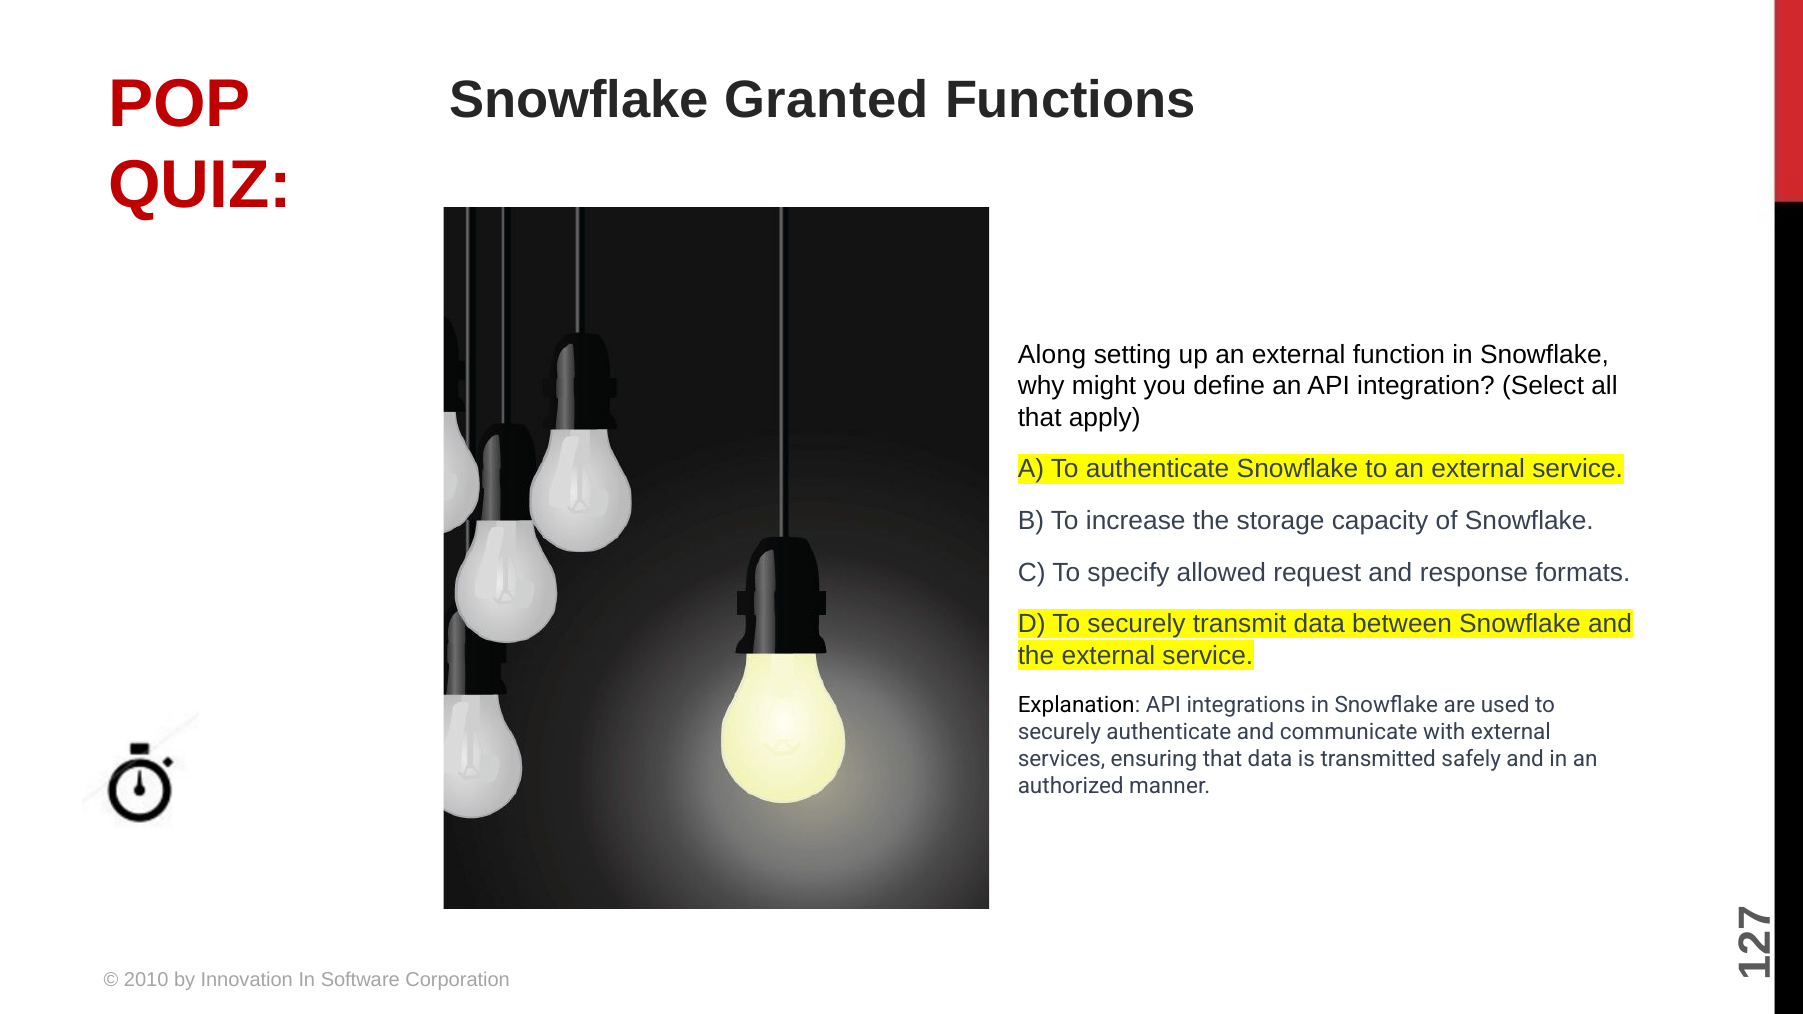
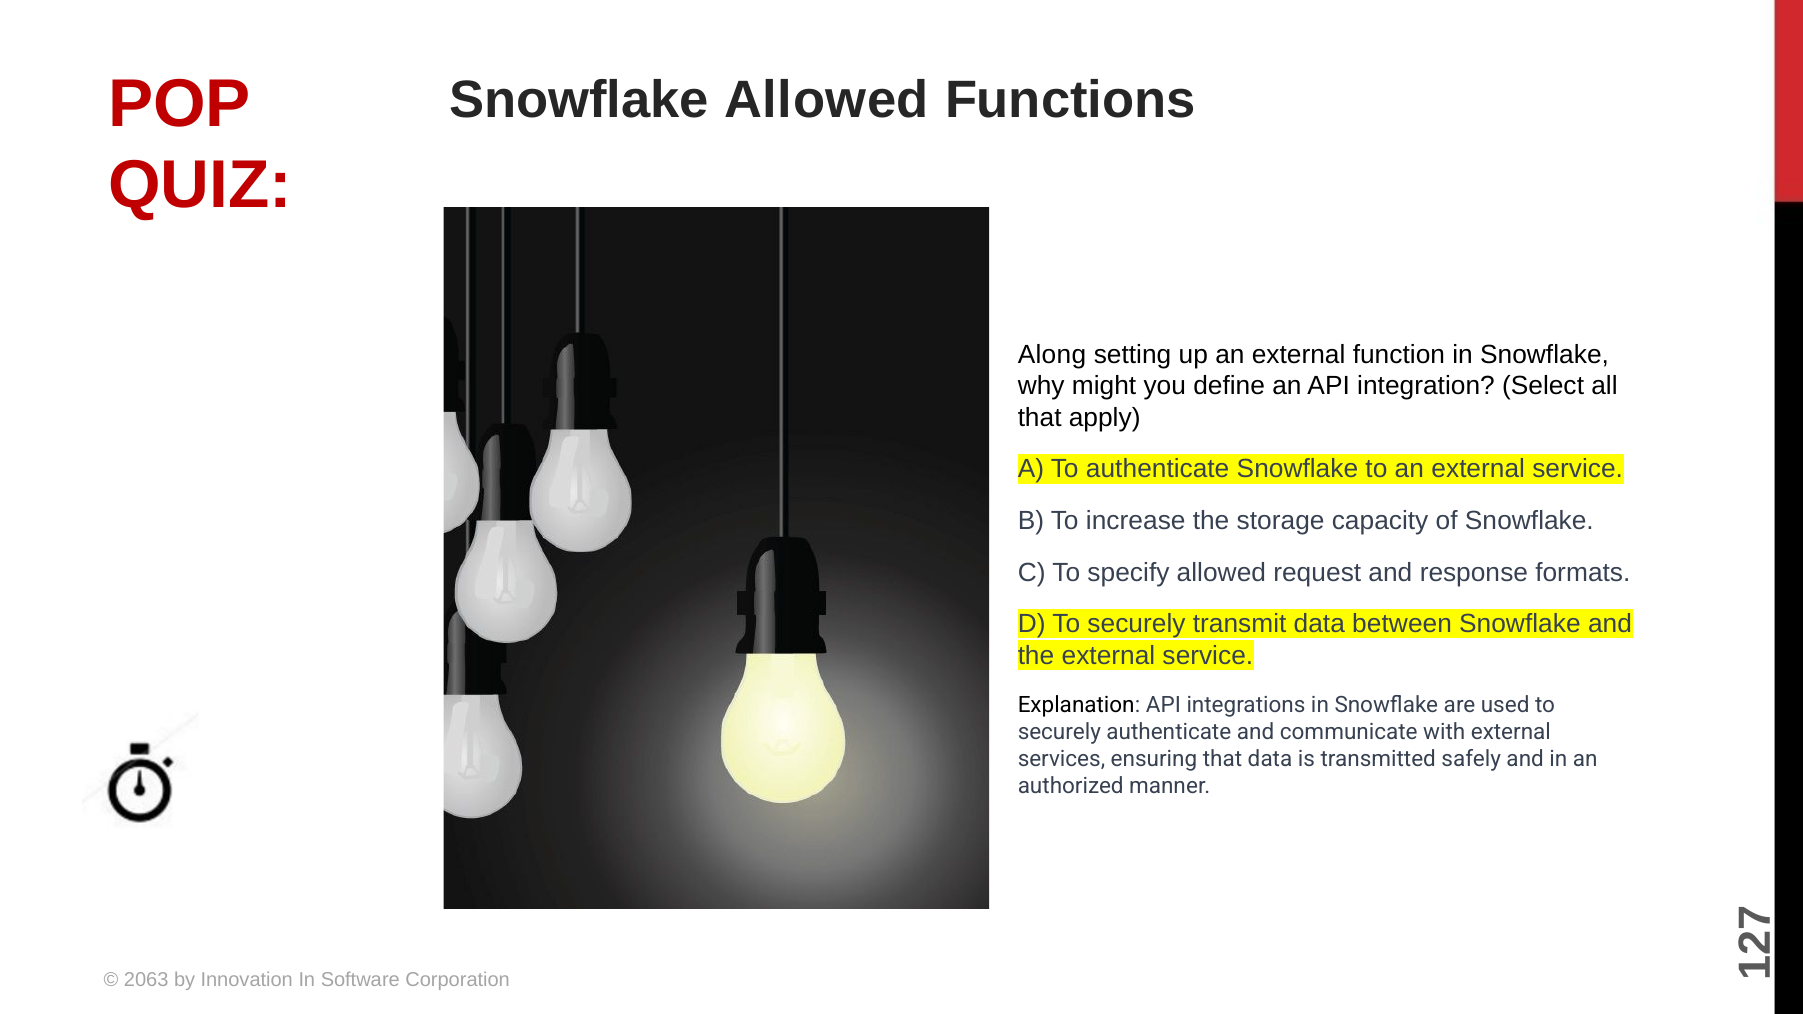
Snowflake Granted: Granted -> Allowed (827, 101)
2010: 2010 -> 2063 (146, 980)
